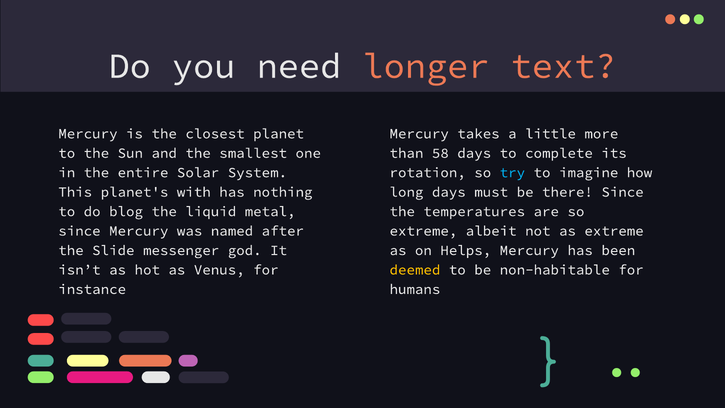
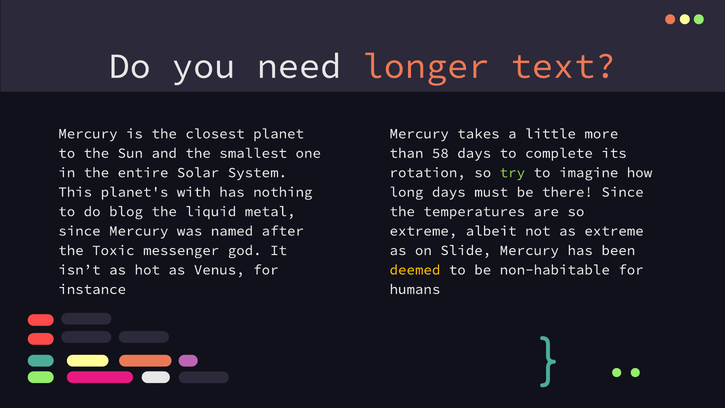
try colour: light blue -> light green (512, 173)
Slide: Slide -> Toxic (113, 250)
Helps: Helps -> Slide (466, 250)
